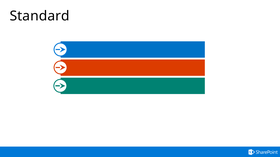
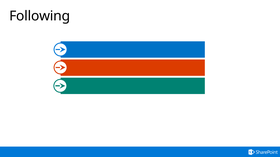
Standard: Standard -> Following (40, 16)
